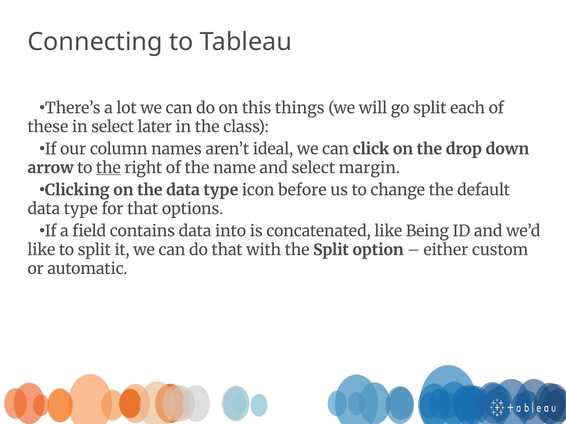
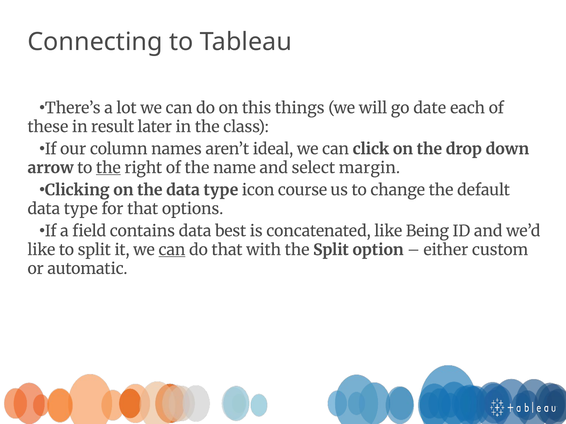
go split: split -> date (430, 108)
in select: select -> result (113, 127)
before: before -> course (302, 190)
into: into -> best (231, 231)
can underline: none -> present (172, 250)
